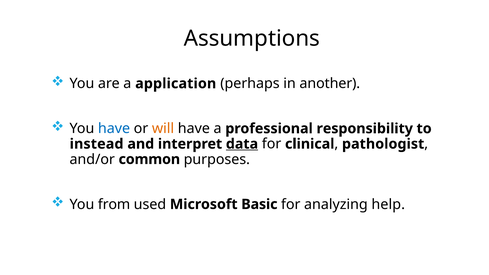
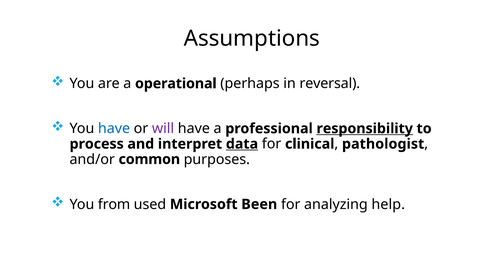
application: application -> operational (176, 84)
another: another -> reversal (330, 84)
will colour: orange -> purple (163, 129)
responsibility underline: none -> present (365, 129)
instead: instead -> process (97, 144)
Basic: Basic -> Been (259, 204)
